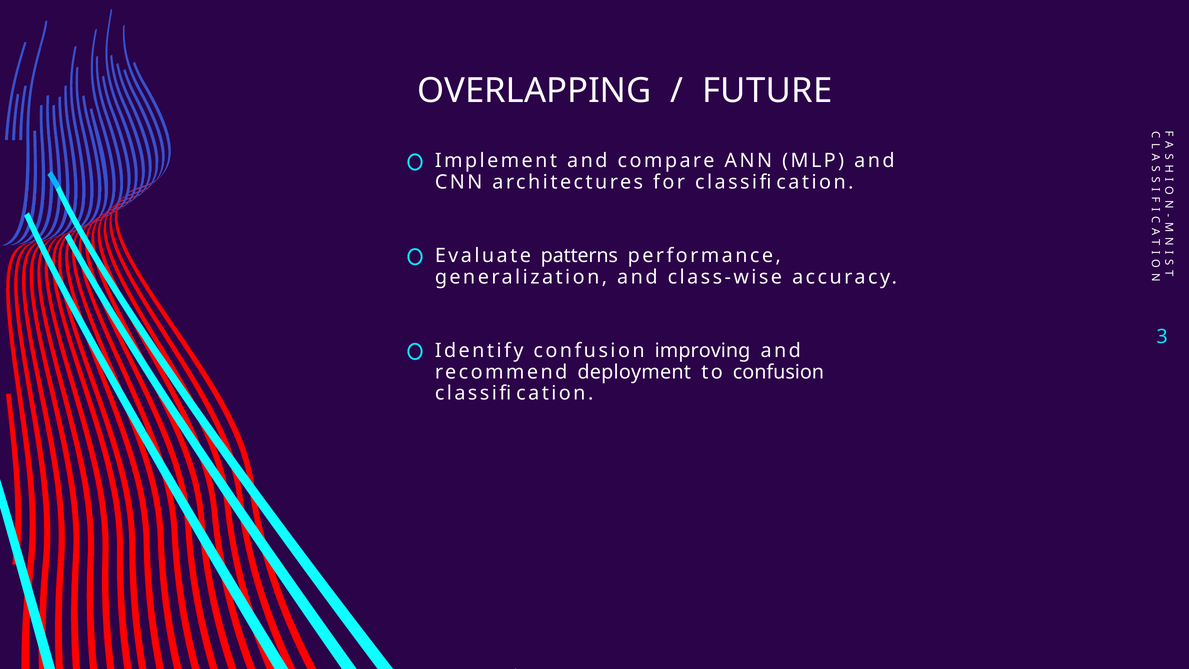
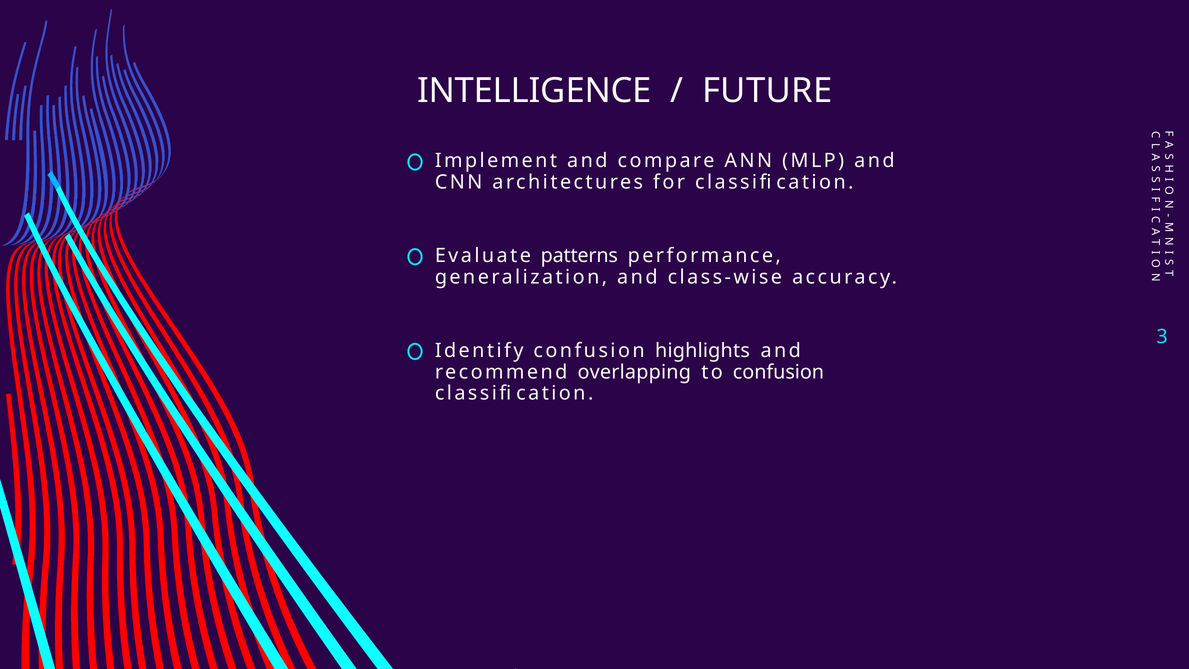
OVERLAPPING: OVERLAPPING -> INTELLIGENCE (534, 91)
improving: improving -> highlights (702, 351)
deployment: deployment -> overlapping (634, 372)
